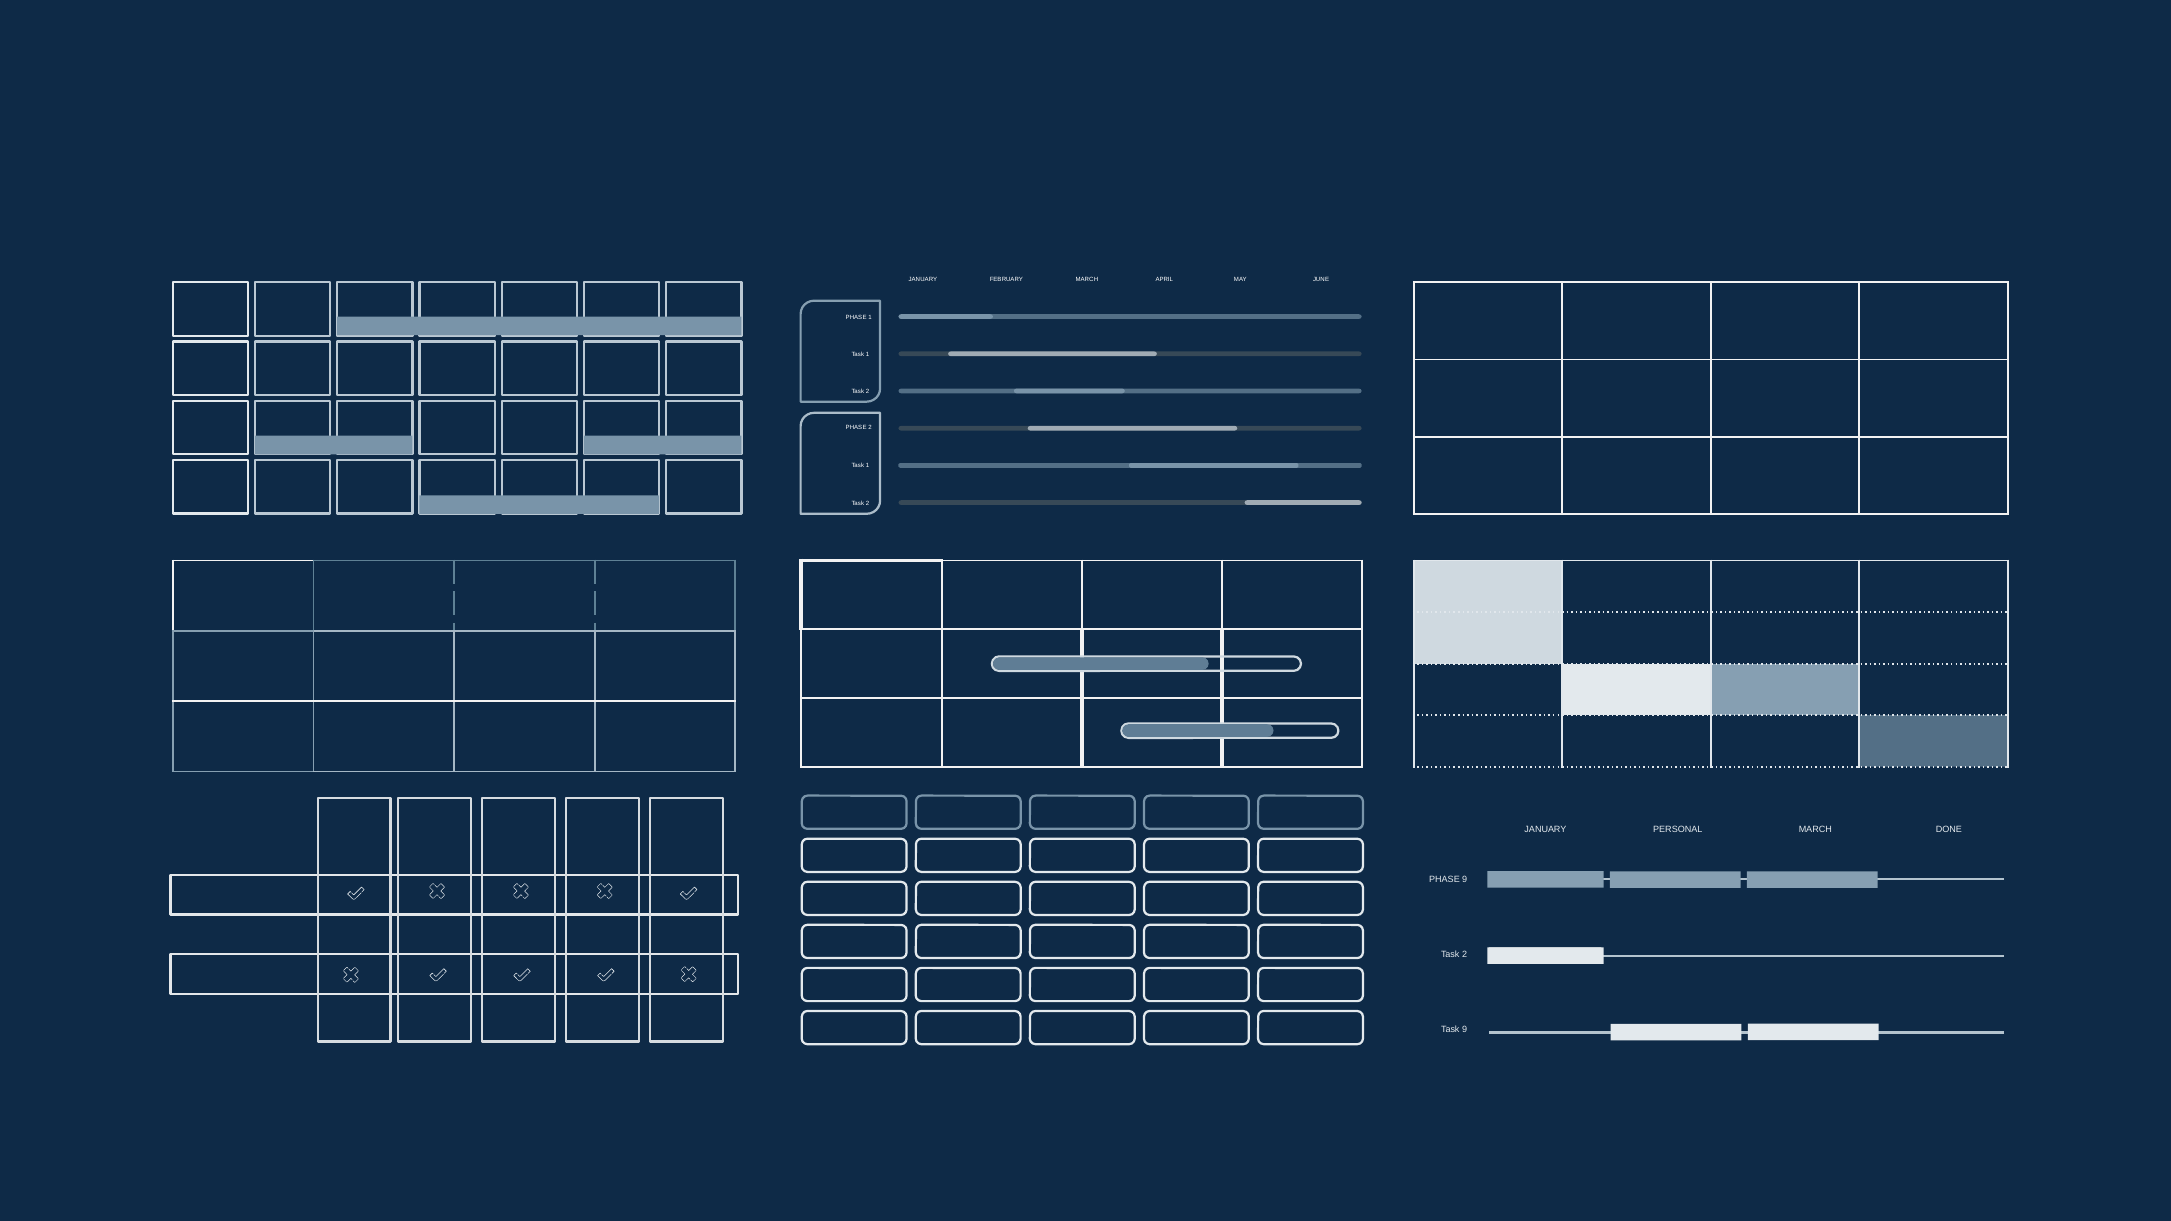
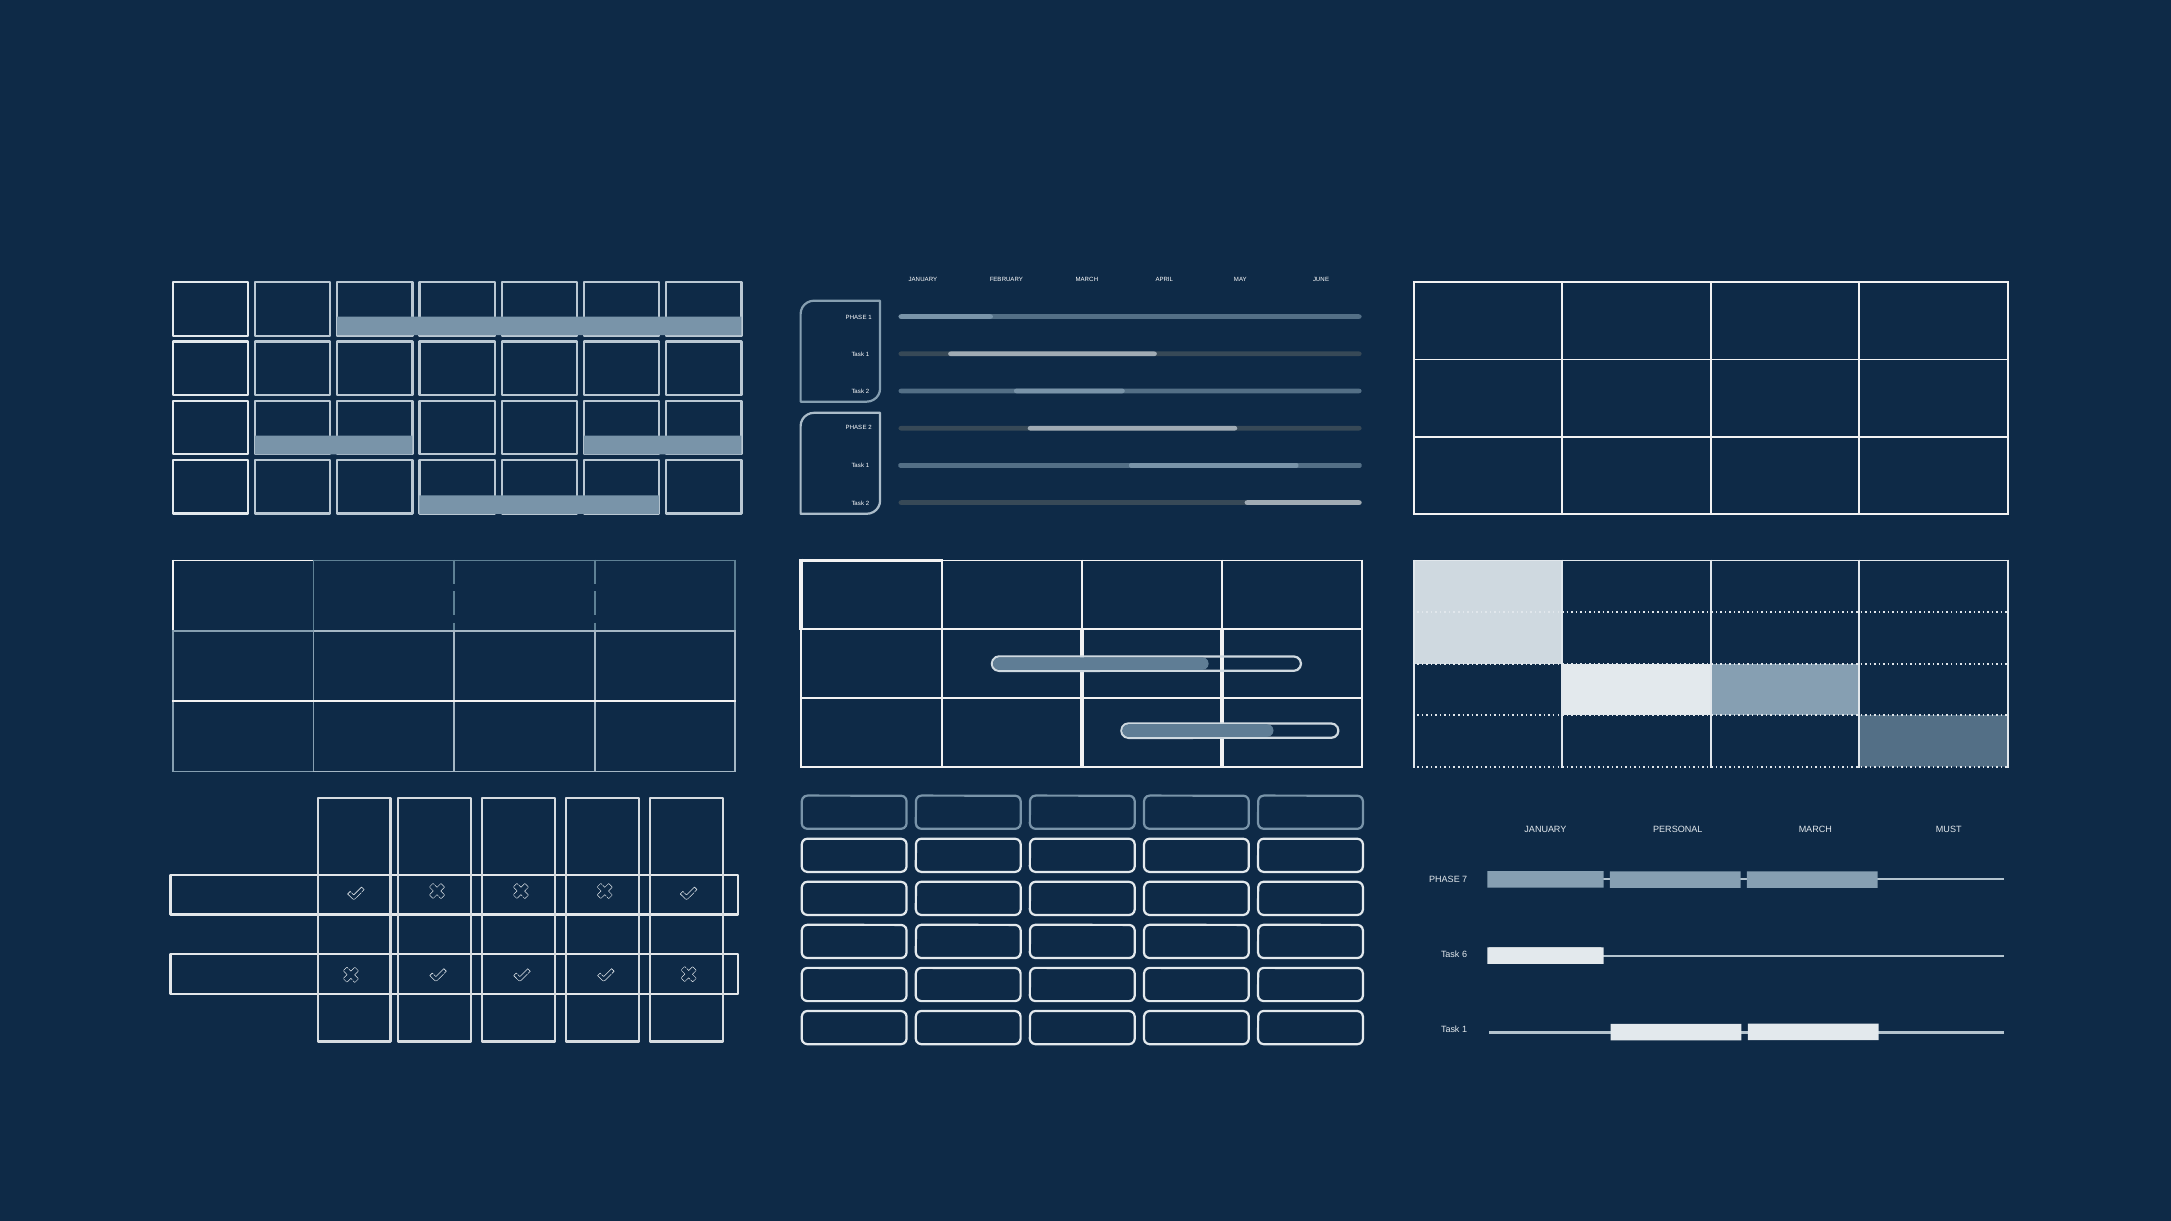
DONE: DONE -> MUST (1949, 830)
PHASE 9: 9 -> 7 (1465, 880)
2: 2 -> 6 (1465, 955)
9: 9 -> 1 (1465, 1030)
